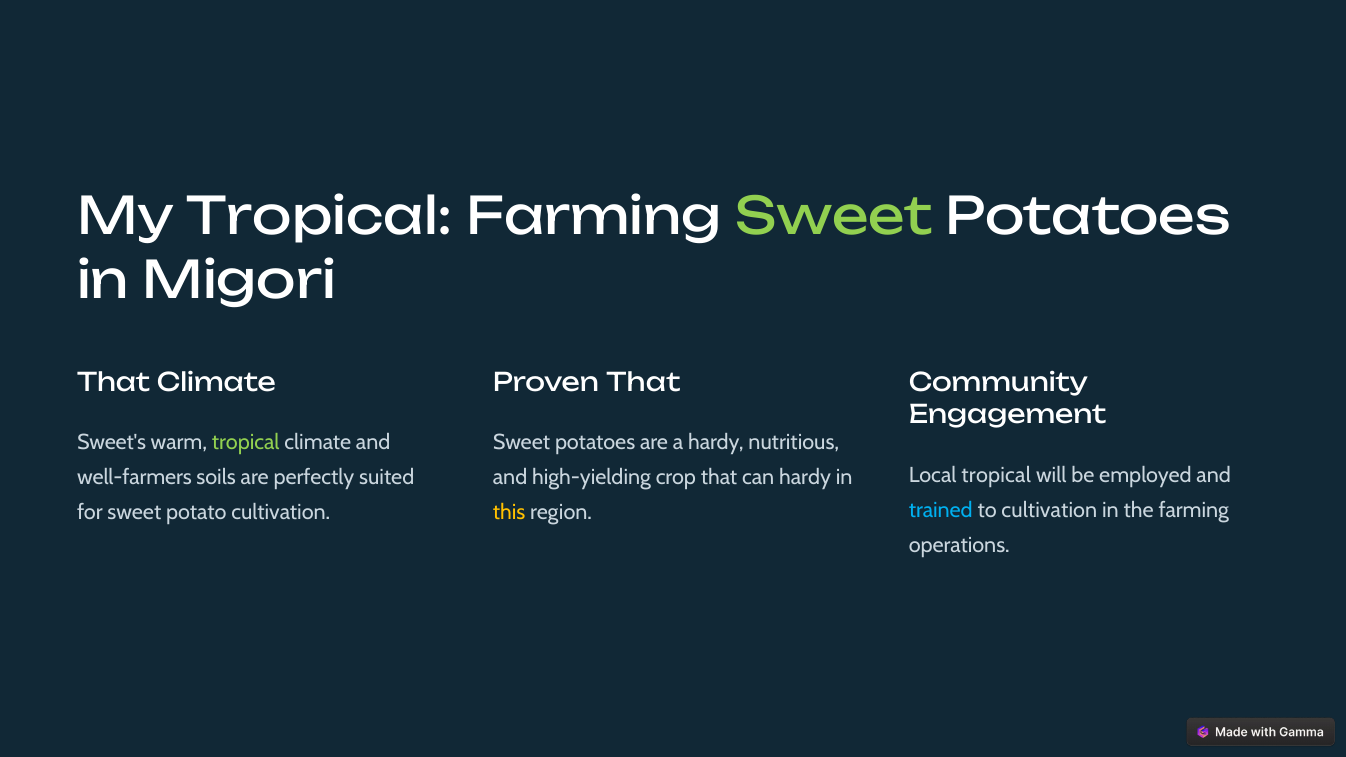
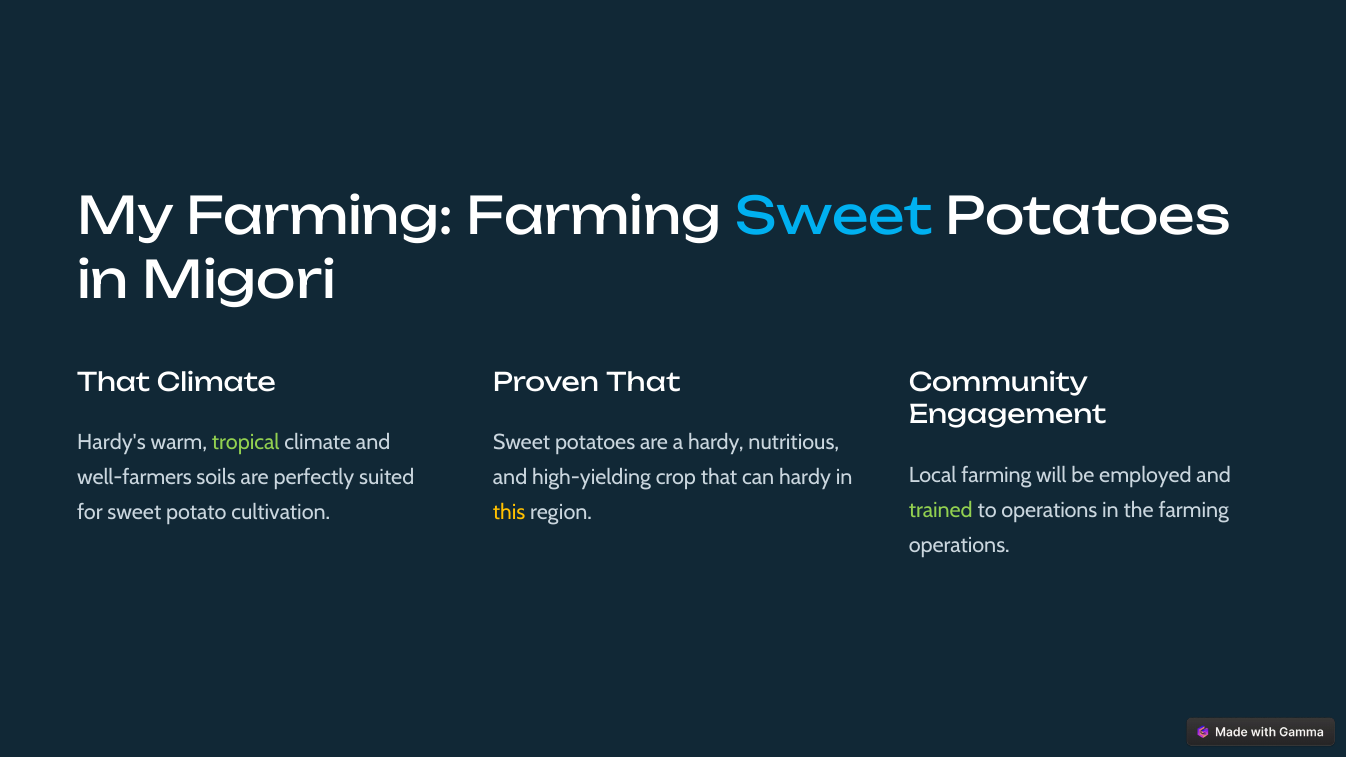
My Tropical: Tropical -> Farming (320, 217)
Sweet colour: light green -> light blue (834, 217)
Sweet's: Sweet's -> Hardy's (111, 443)
Local tropical: tropical -> farming (996, 475)
trained colour: light blue -> light green (941, 510)
to cultivation: cultivation -> operations (1049, 510)
